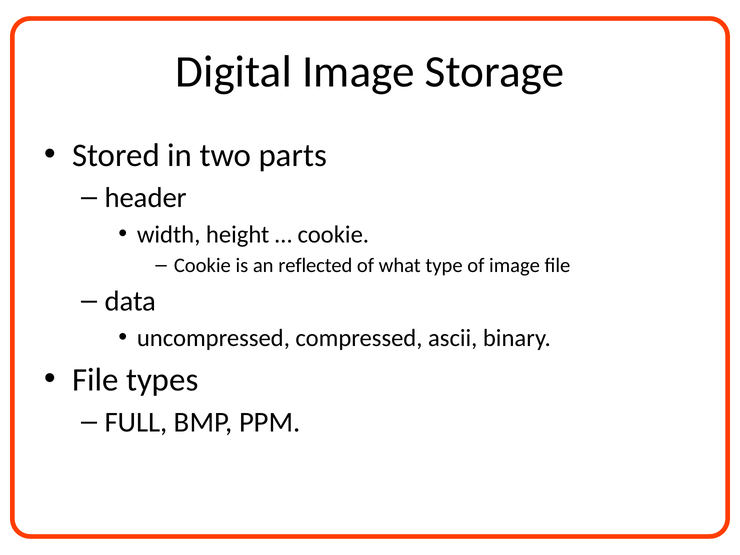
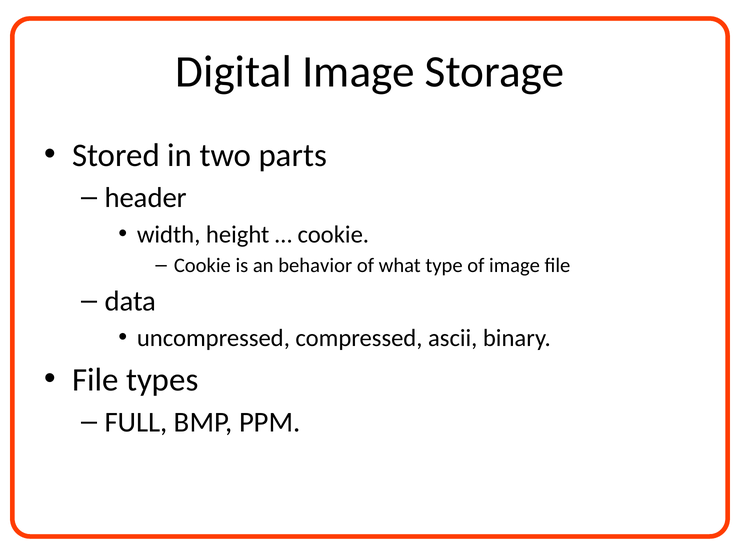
reflected: reflected -> behavior (315, 265)
